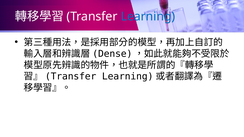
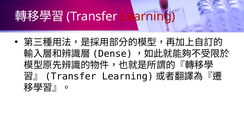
Learning colour: blue -> red (148, 16)
